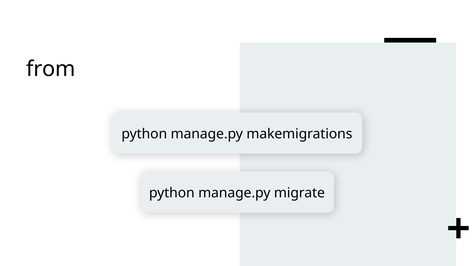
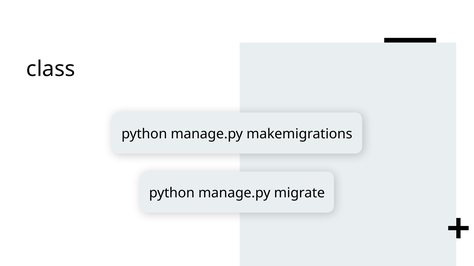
from: from -> class (51, 69)
